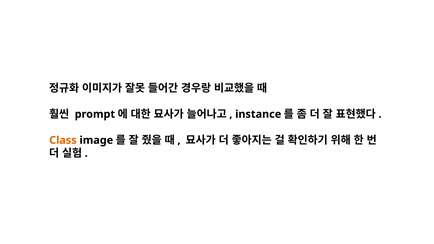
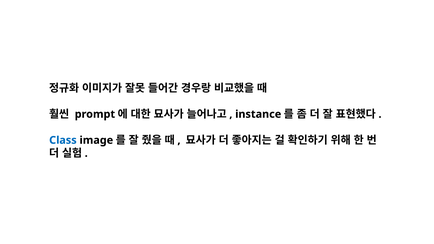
Class colour: orange -> blue (63, 140)
